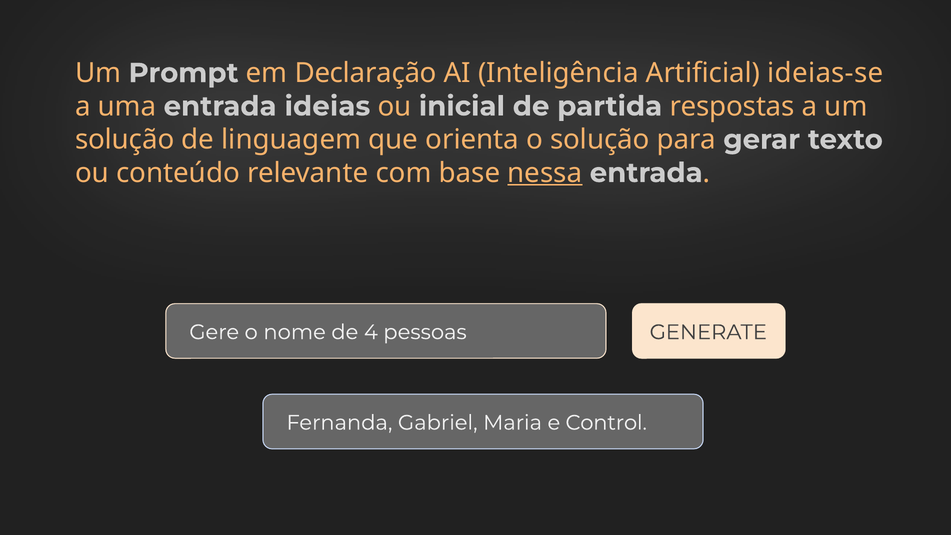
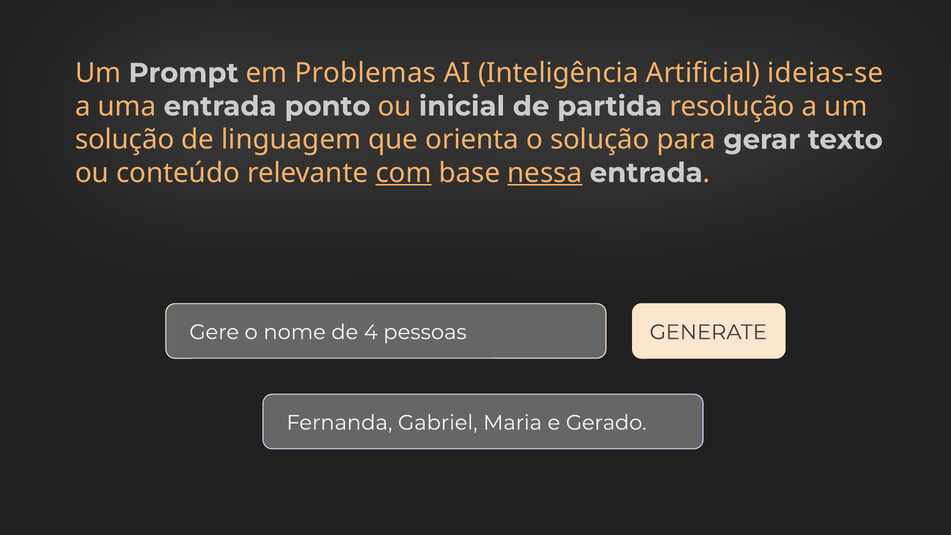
Declaração: Declaração -> Problemas (365, 73)
ideias: ideias -> ponto (328, 106)
respostas: respostas -> resolução (732, 106)
com underline: none -> present (404, 173)
Control: Control -> Gerado (606, 423)
